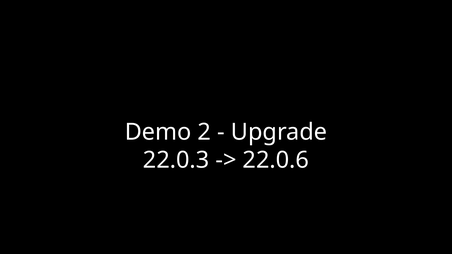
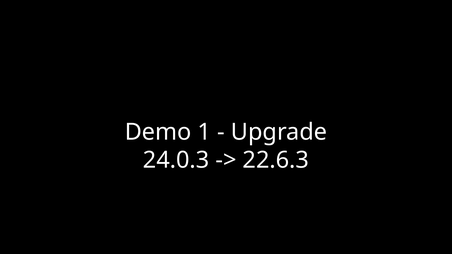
2: 2 -> 1 (204, 132)
22.0.3: 22.0.3 -> 24.0.3 (176, 160)
22.0.6: 22.0.6 -> 22.6.3 (276, 160)
